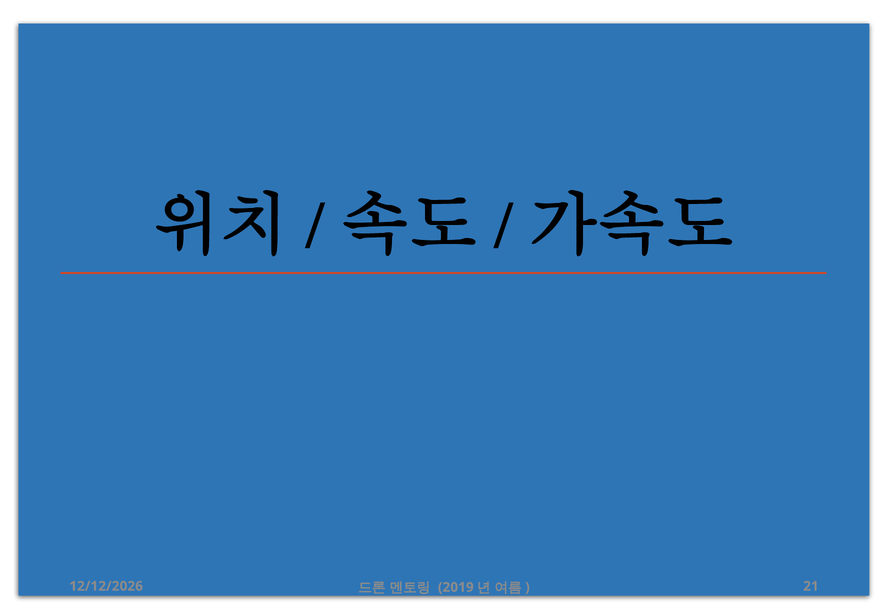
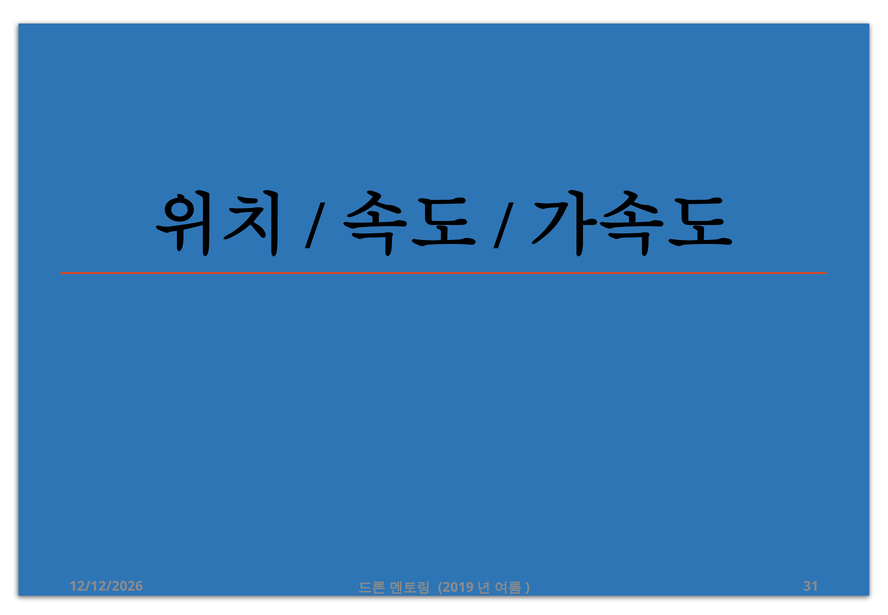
21: 21 -> 31 (811, 586)
